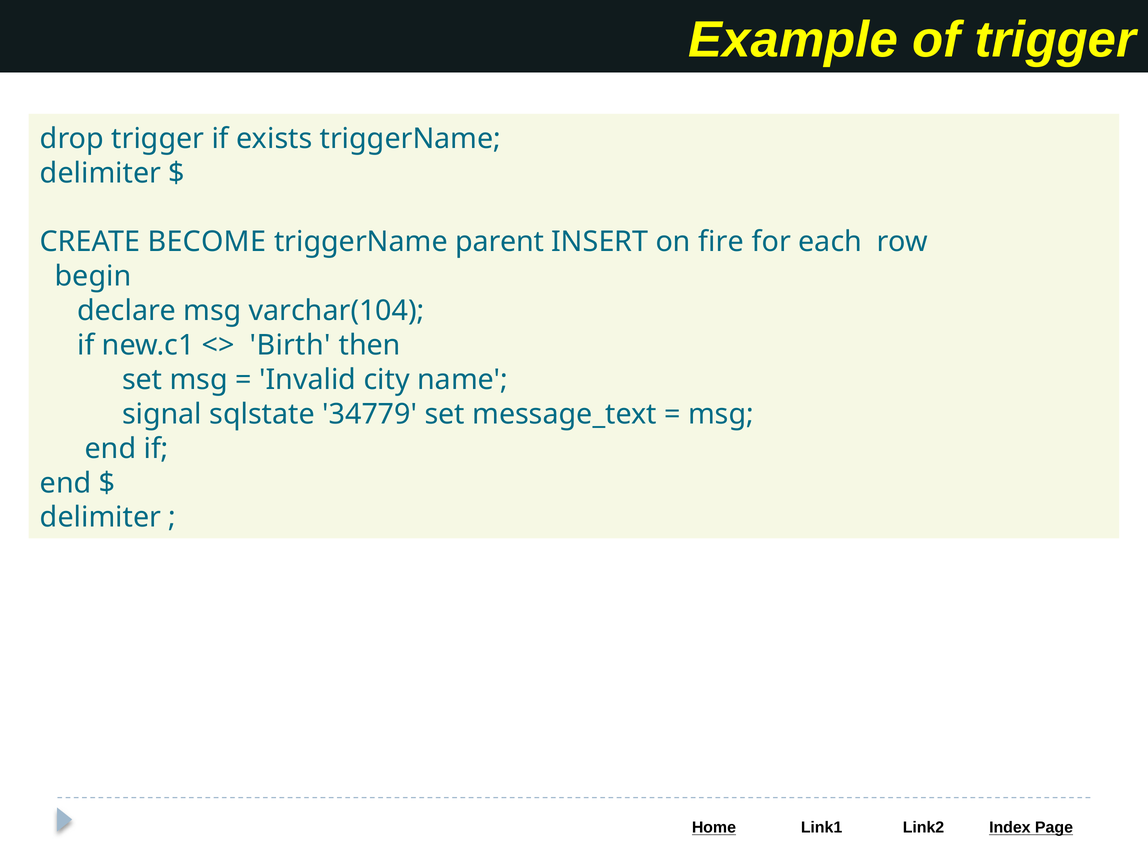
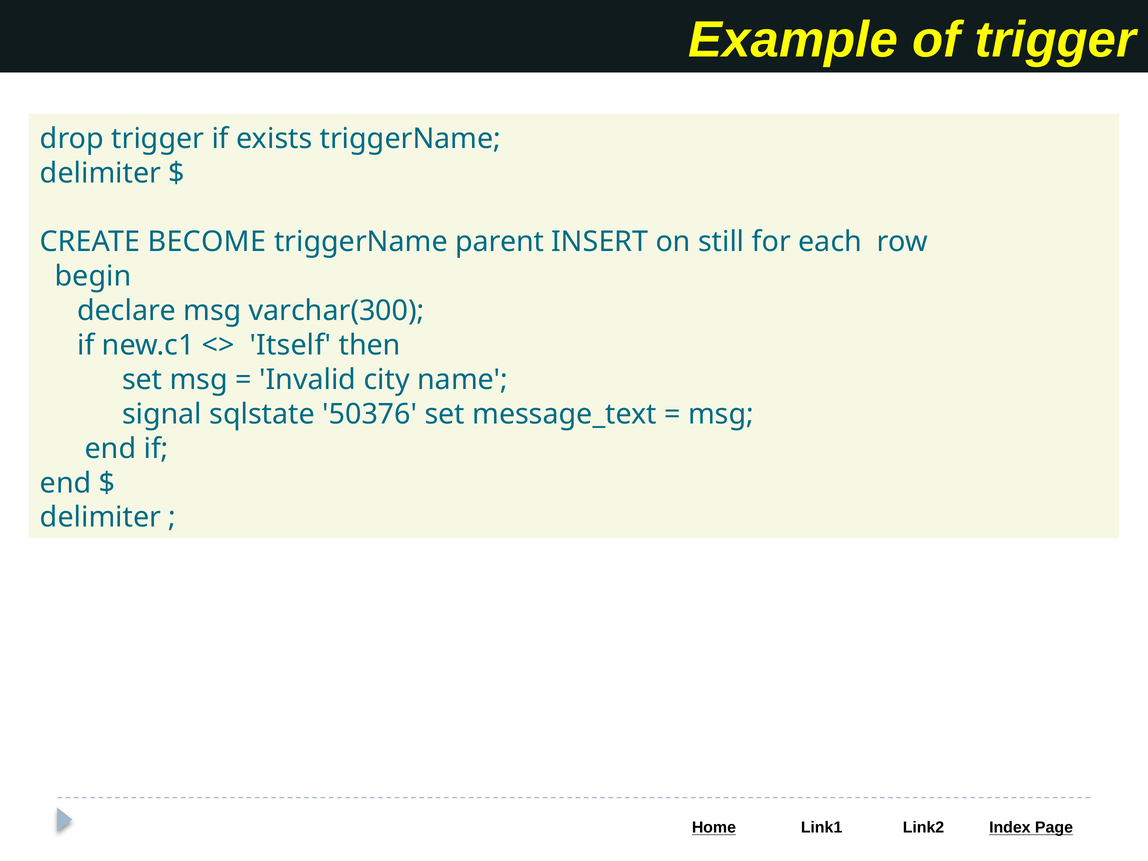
fire: fire -> still (721, 242)
varchar(104: varchar(104 -> varchar(300 (337, 311)
Birth: Birth -> Itself (290, 345)
34779: 34779 -> 50376 (370, 414)
